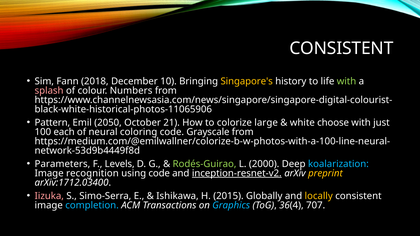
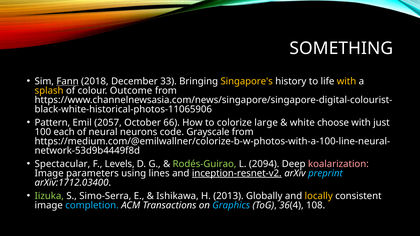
CONSISTENT: CONSISTENT -> SOMETHING (341, 48)
Fann underline: none -> present (68, 81)
10: 10 -> 33 (168, 81)
with colour: light green -> yellow (347, 81)
splash colour: pink -> yellow (49, 91)
Numbers: Numbers -> Outcome (131, 91)
2050: 2050 -> 2057 (108, 123)
21: 21 -> 66 (172, 123)
coloring: coloring -> neurons (139, 132)
Parameters: Parameters -> Spectacular (62, 164)
2000: 2000 -> 2094 (264, 164)
koalarization colour: light blue -> pink (338, 164)
recognition: recognition -> parameters (92, 173)
using code: code -> lines (159, 173)
preprint colour: yellow -> light blue (325, 173)
Iizuka colour: pink -> light green (49, 196)
2015: 2015 -> 2013 (228, 196)
707: 707 -> 108 (316, 205)
